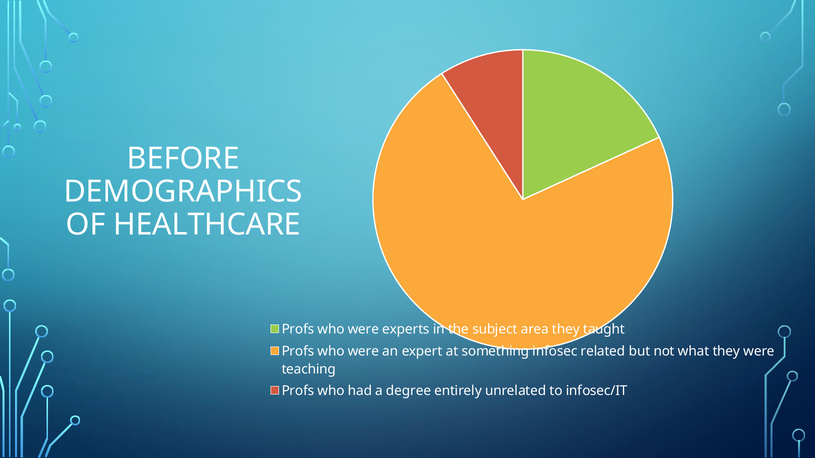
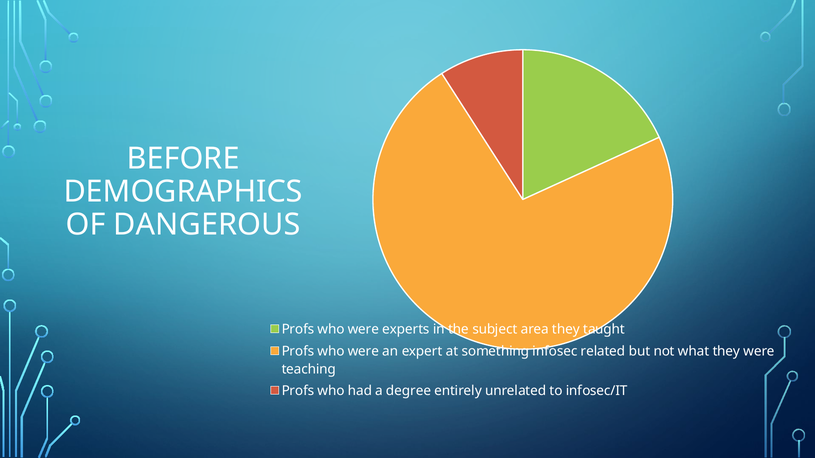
HEALTHCARE: HEALTHCARE -> DANGEROUS (207, 225)
